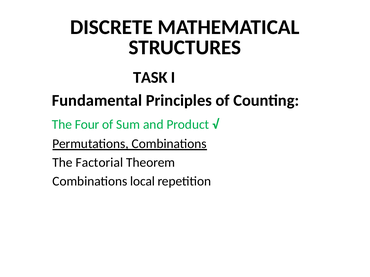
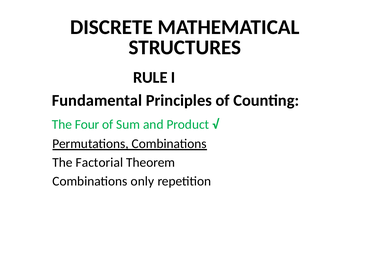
TASK: TASK -> RULE (150, 78)
local: local -> only (142, 182)
